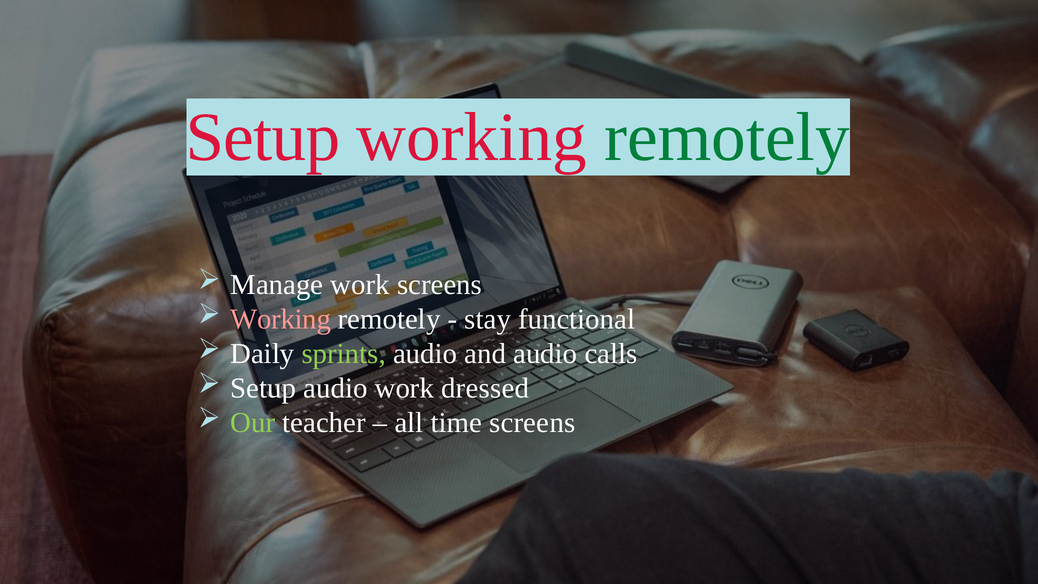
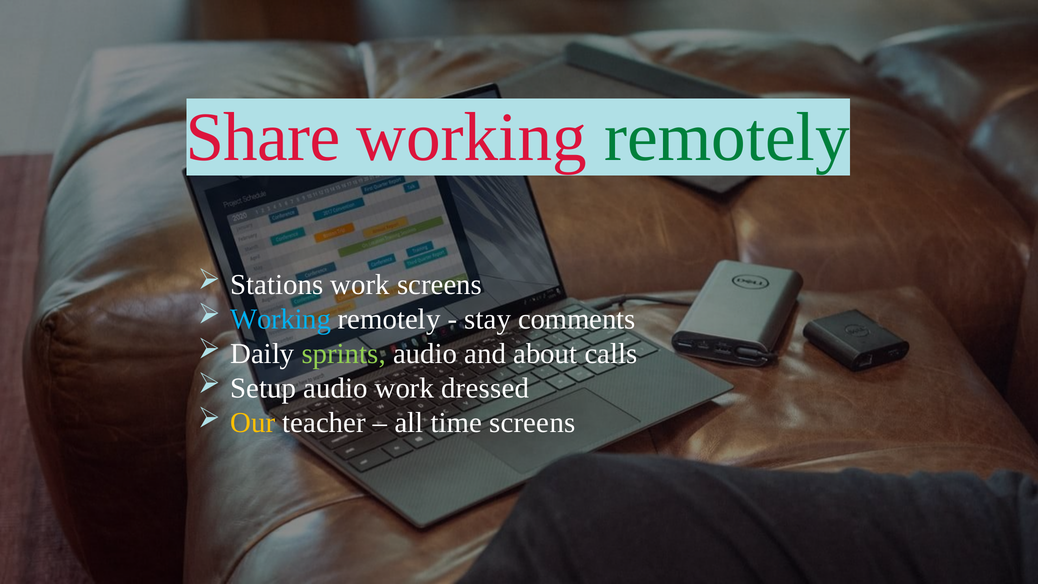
Setup: Setup -> Share (263, 138)
Manage: Manage -> Stations (277, 284)
Working colour: pink -> light blue (281, 319)
functional: functional -> comments (577, 319)
and audio: audio -> about (545, 354)
Our colour: light green -> yellow (253, 423)
